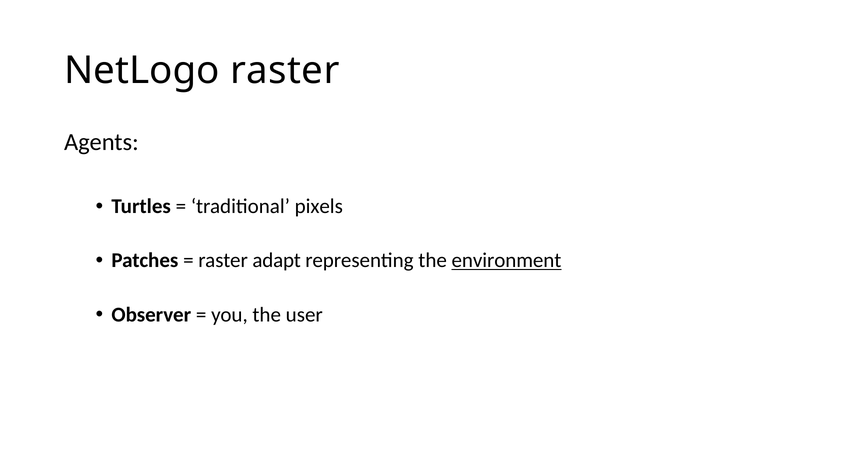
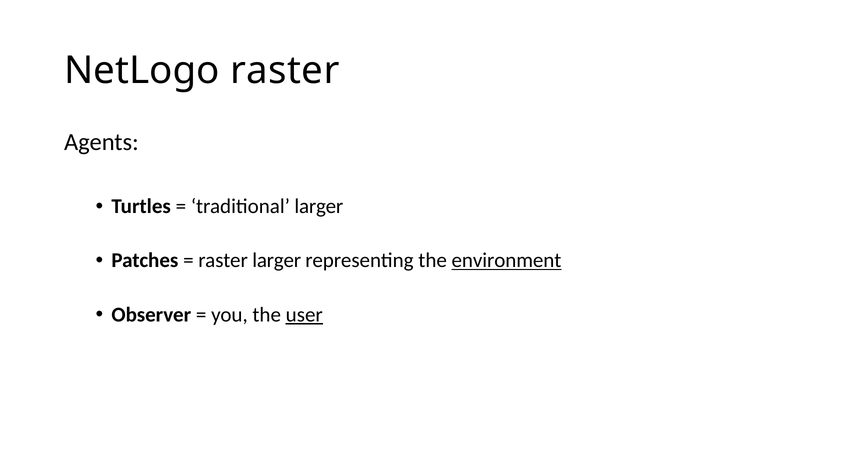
traditional pixels: pixels -> larger (319, 206)
raster adapt: adapt -> larger (277, 261)
user underline: none -> present (304, 315)
